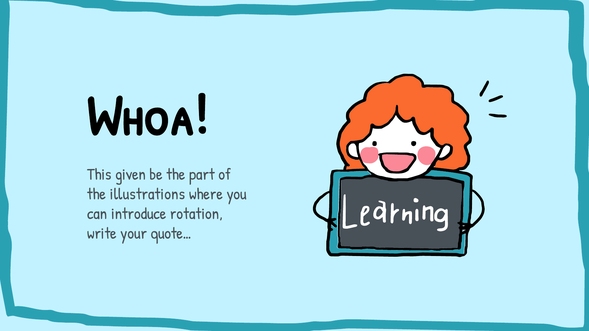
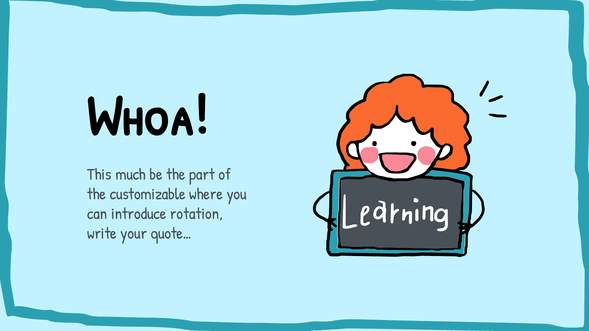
given: given -> much (131, 175)
illustrations: illustrations -> customizable (148, 194)
